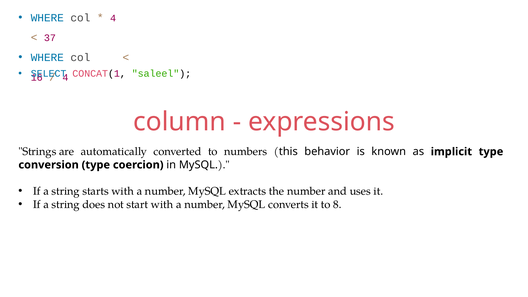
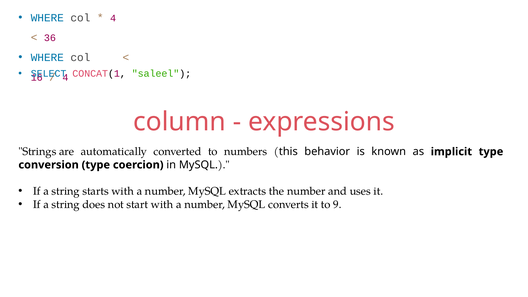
37: 37 -> 36 (50, 38)
8: 8 -> 9 (337, 204)
